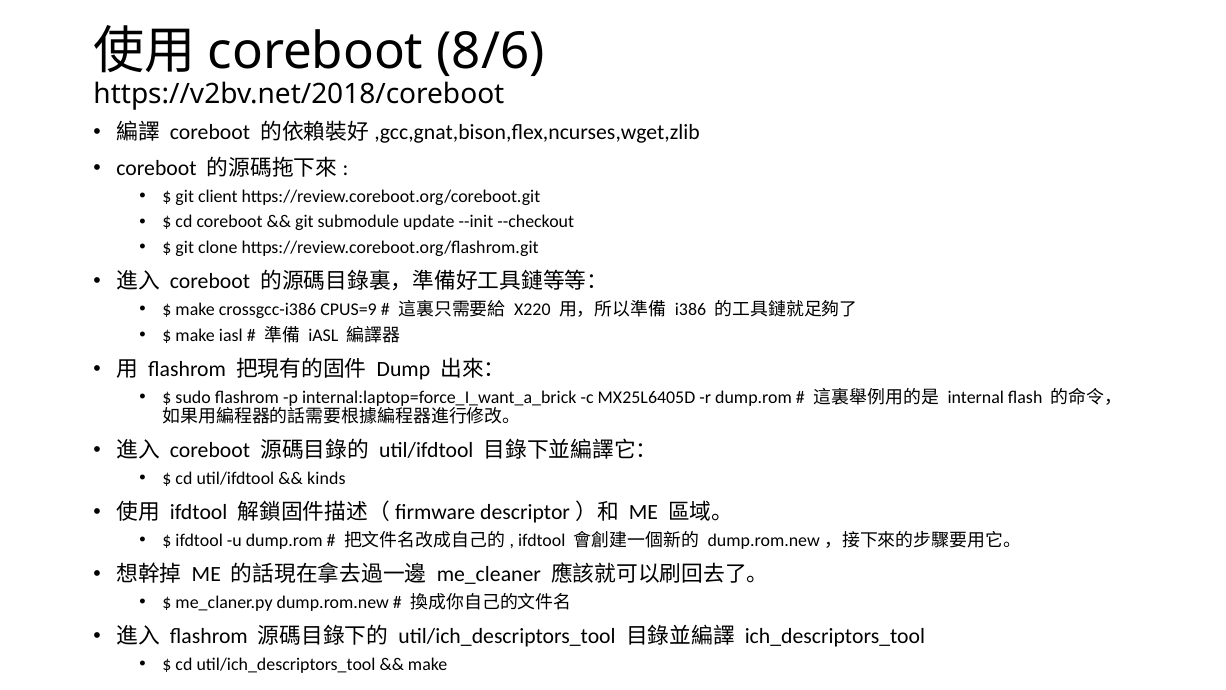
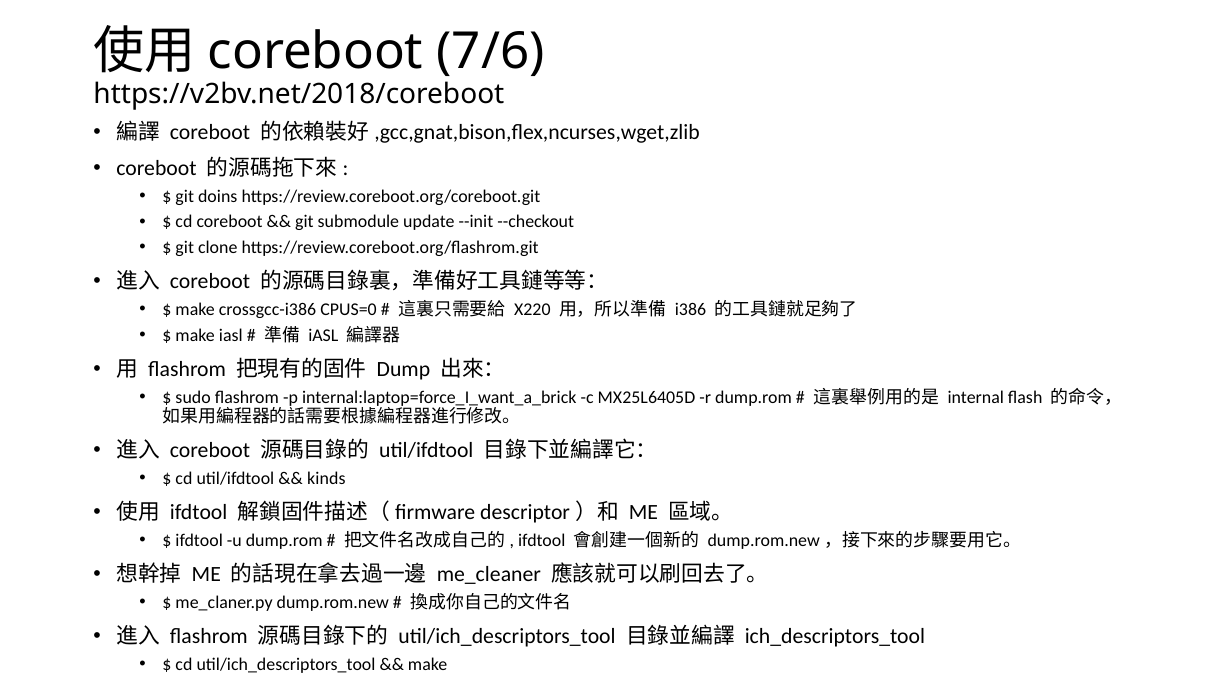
8/6: 8/6 -> 7/6 (491, 51)
client: client -> doins (218, 196)
CPUS=9: CPUS=9 -> CPUS=0 (349, 309)
